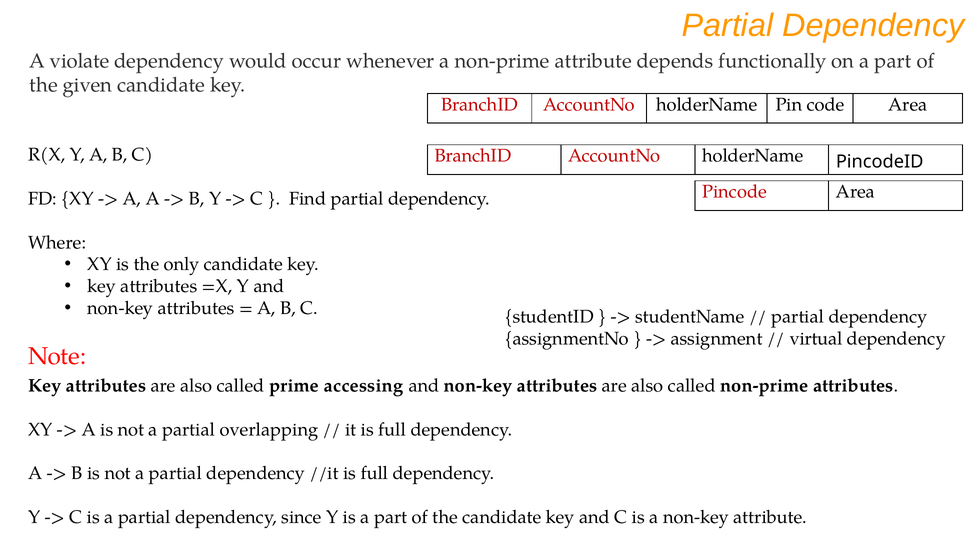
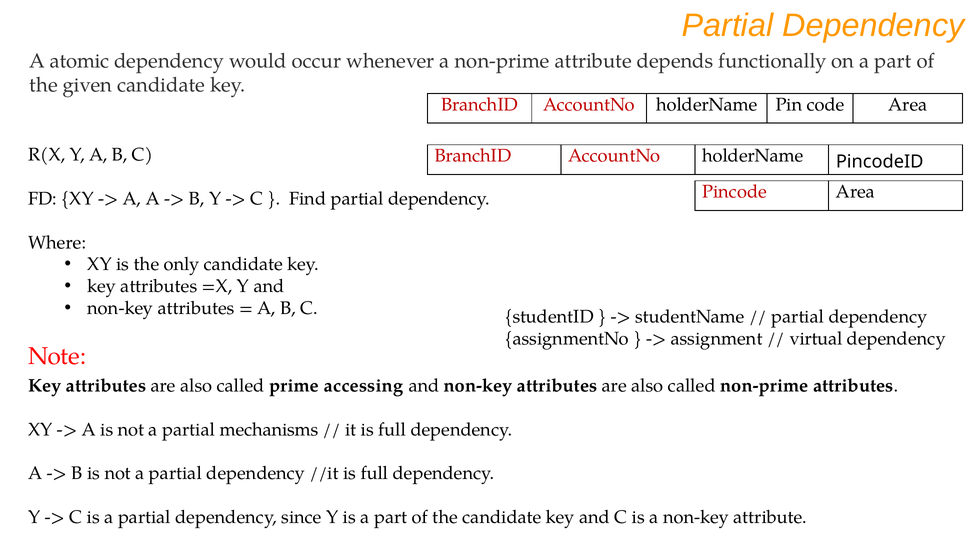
violate: violate -> atomic (80, 61)
overlapping: overlapping -> mechanisms (269, 429)
